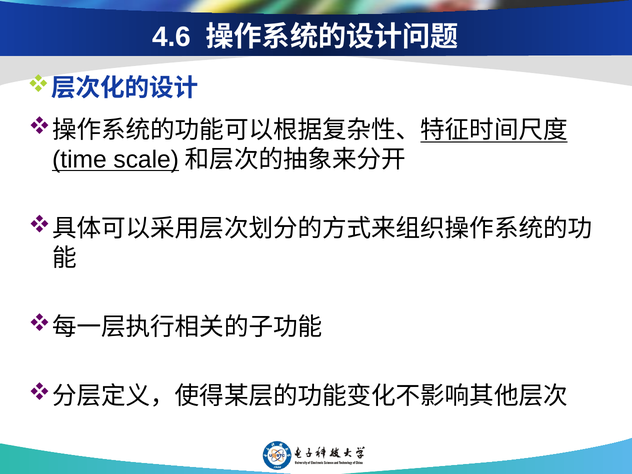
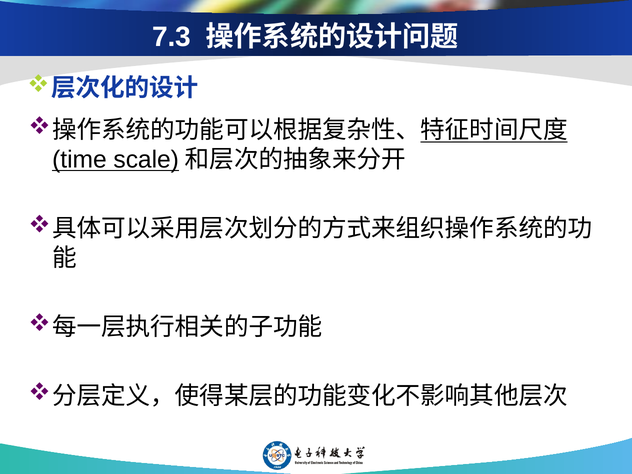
4.6: 4.6 -> 7.3 (172, 37)
